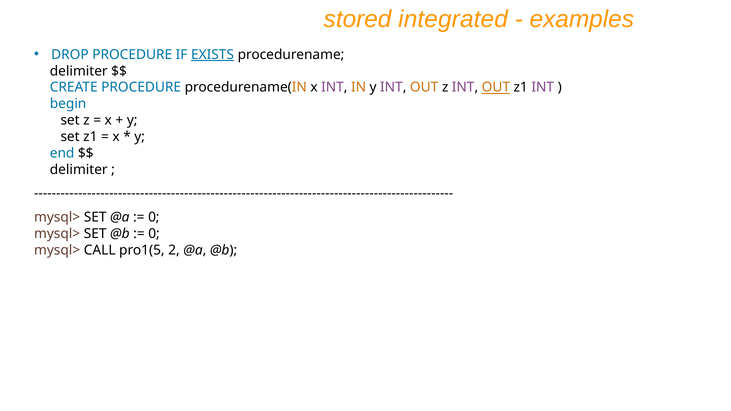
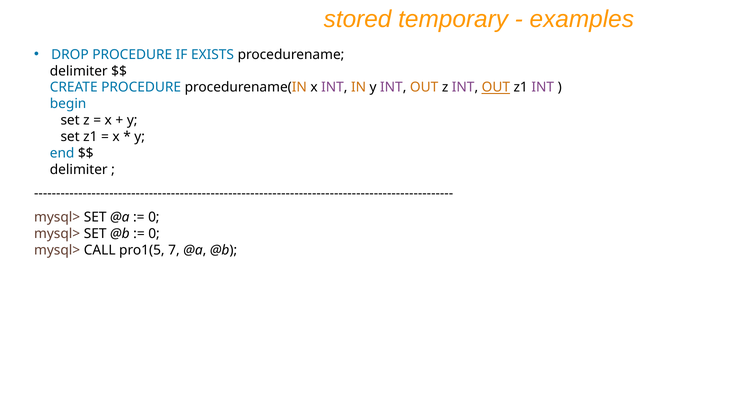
integrated: integrated -> temporary (453, 19)
EXISTS underline: present -> none (213, 55)
2: 2 -> 7 (174, 250)
